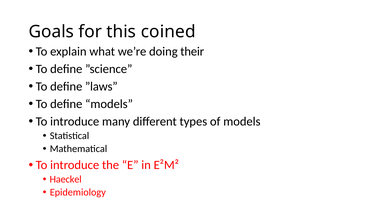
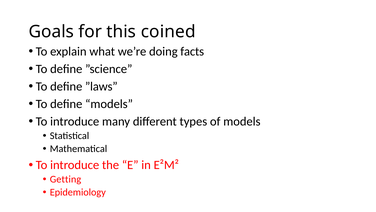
their: their -> facts (192, 51)
Haeckel: Haeckel -> Getting (66, 179)
